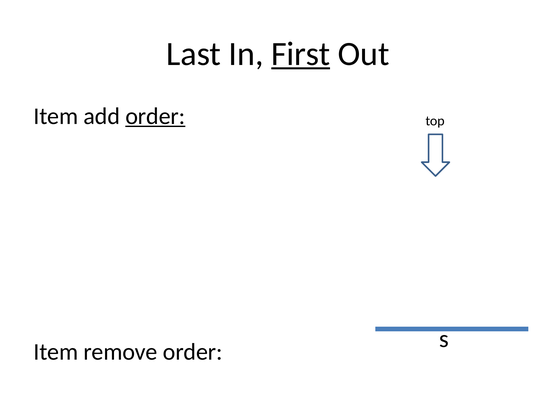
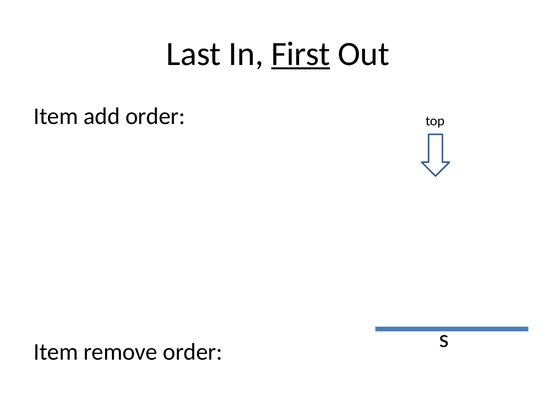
order underline: present -> none (155, 116)
